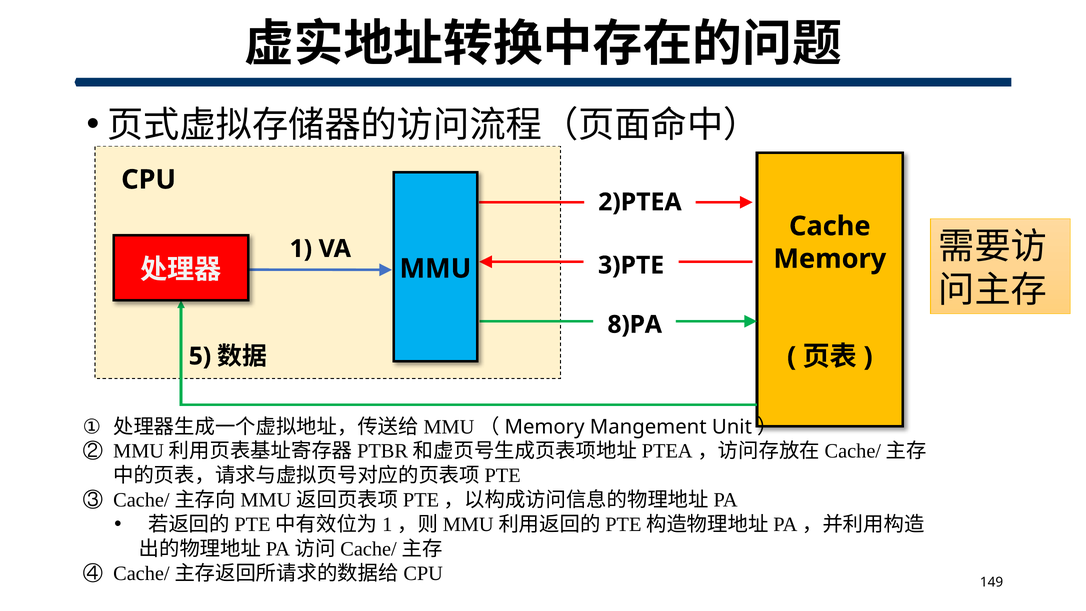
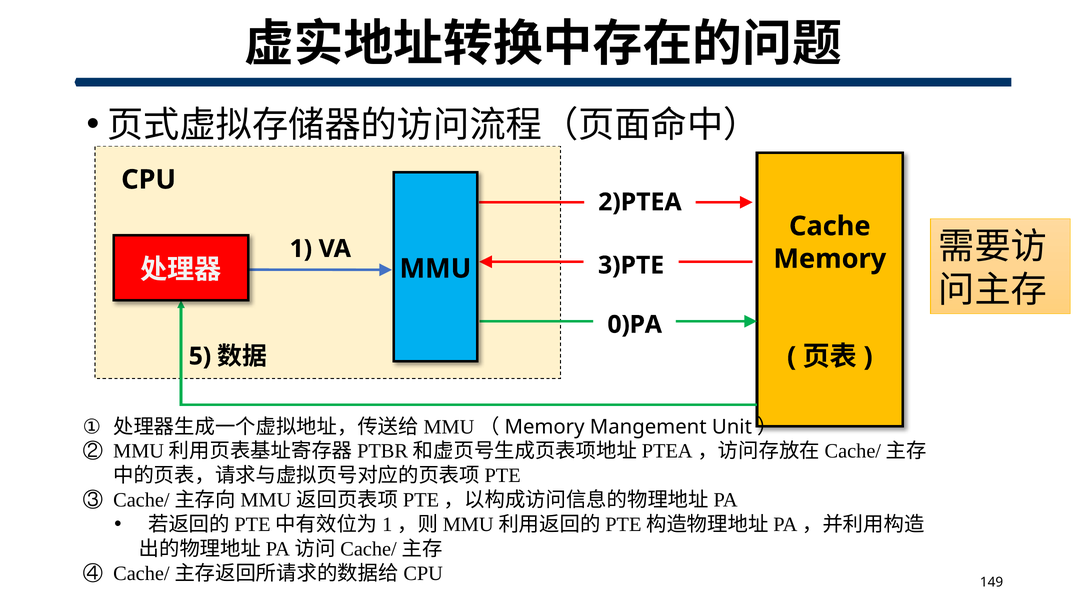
8)PA: 8)PA -> 0)PA (635, 325)
